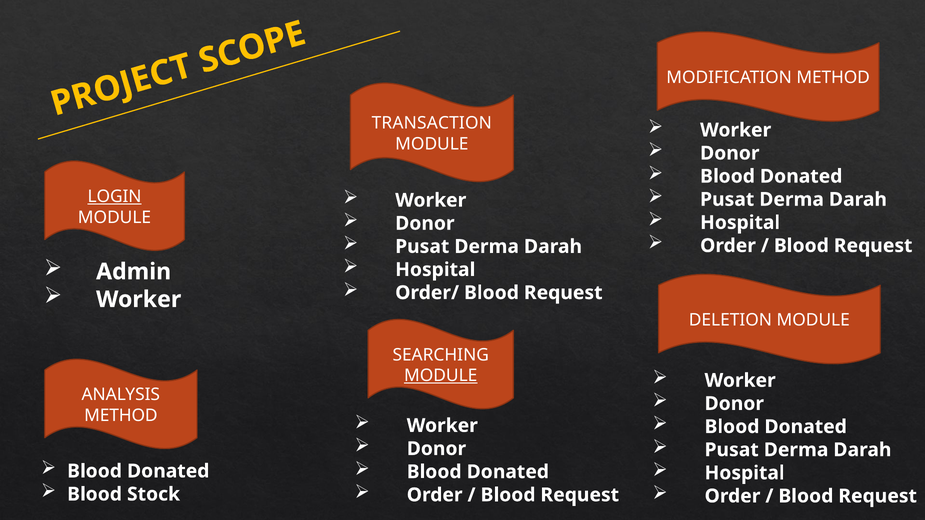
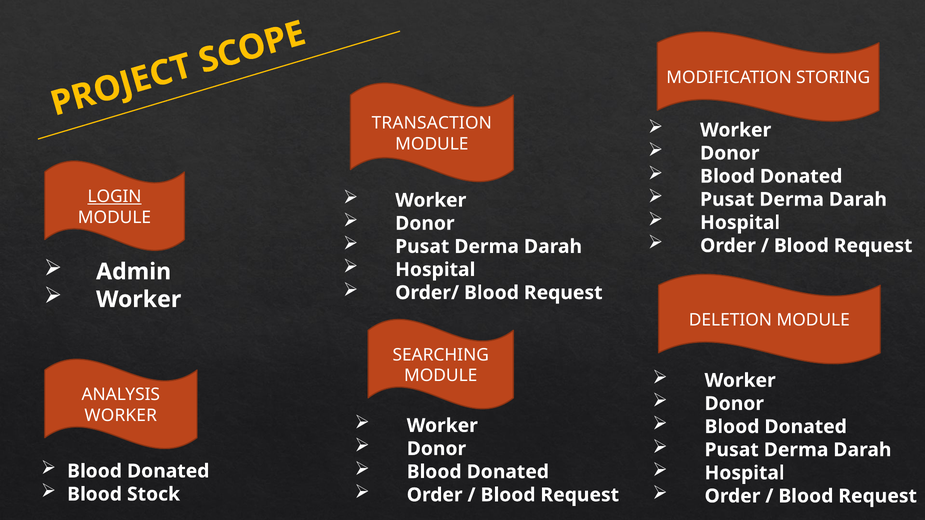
MODIFICATION METHOD: METHOD -> STORING (833, 78)
MODULE underline: present -> none (441, 376)
METHOD: METHOD -> WORKER (121, 416)
